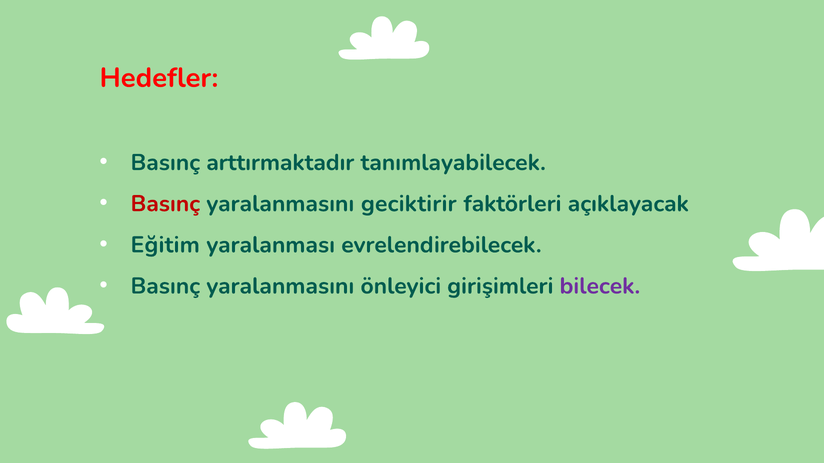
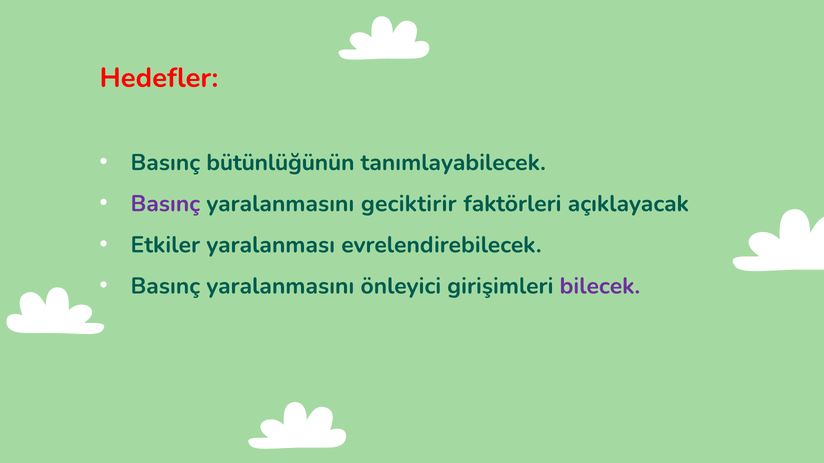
arttırmaktadır: arttırmaktadır -> bütünlüğünün (280, 163)
Basınç colour: red -> purple (165, 204)
Eğitim: Eğitim -> Etkiler (165, 245)
